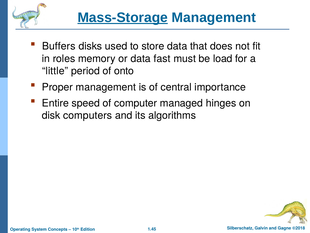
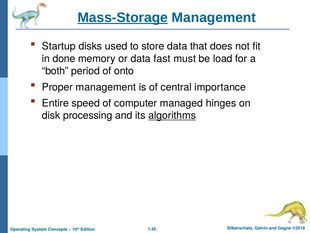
Buffers: Buffers -> Startup (59, 46)
roles: roles -> done (64, 58)
little: little -> both (55, 71)
computers: computers -> processing (88, 115)
algorithms underline: none -> present (172, 115)
